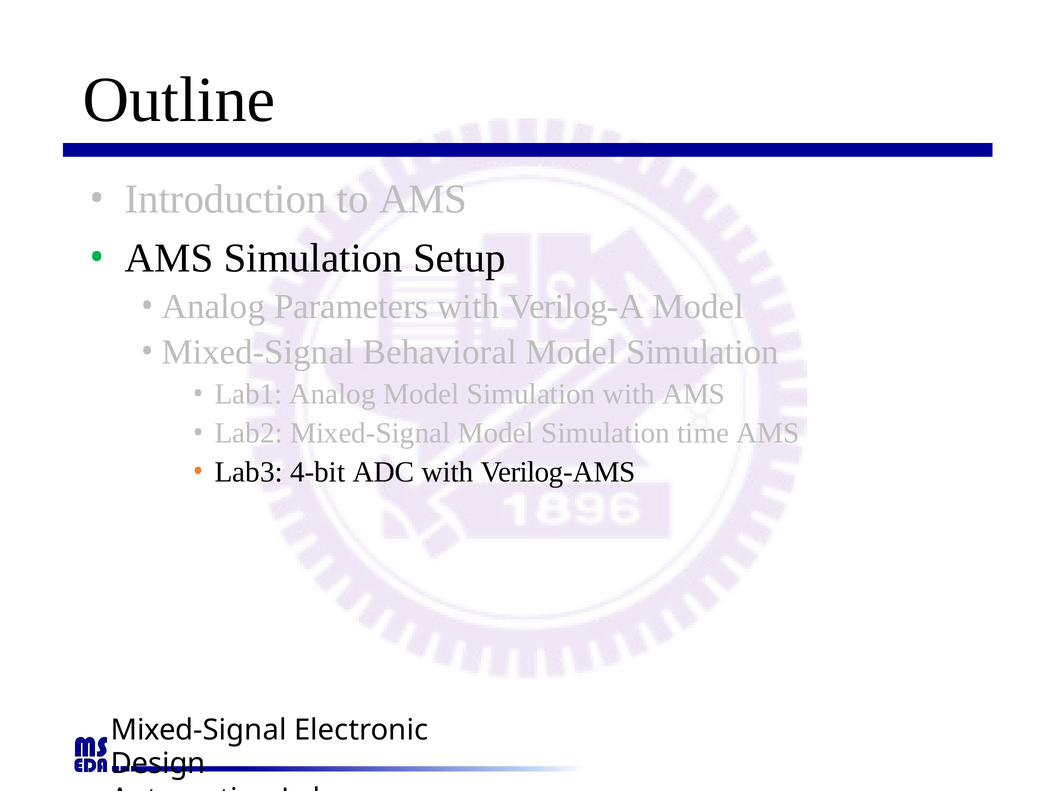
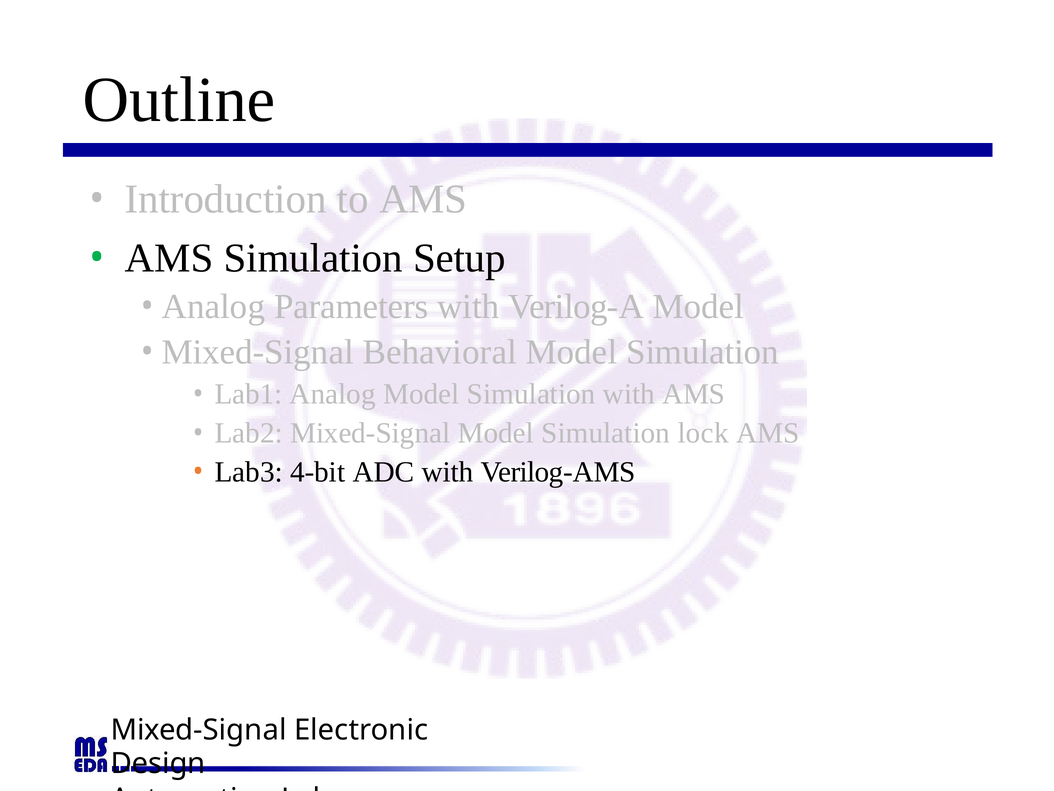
time: time -> lock (703, 433)
